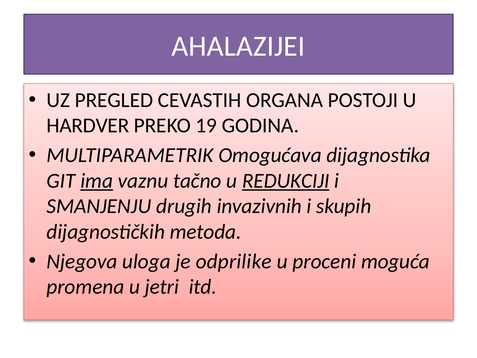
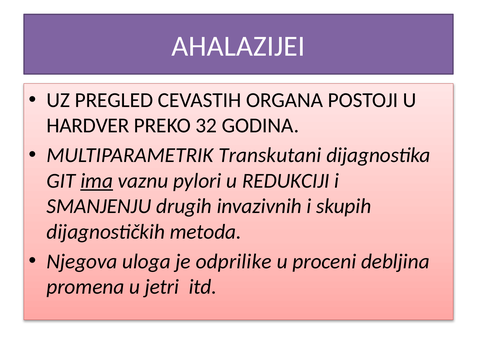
19: 19 -> 32 (206, 126)
Omogućava: Omogućava -> Transkutani (270, 155)
tačno: tačno -> pylori (197, 181)
REDUKCIJI underline: present -> none (286, 181)
moguća: moguća -> debljina (395, 261)
